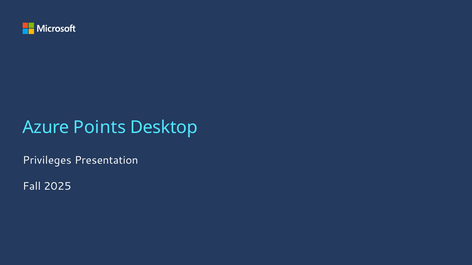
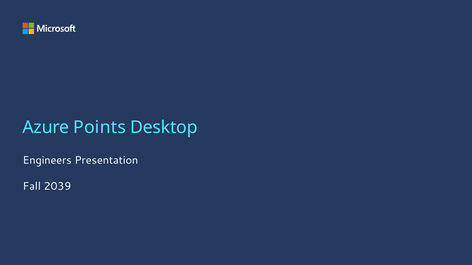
Privileges: Privileges -> Engineers (47, 161)
2025: 2025 -> 2039 (57, 187)
